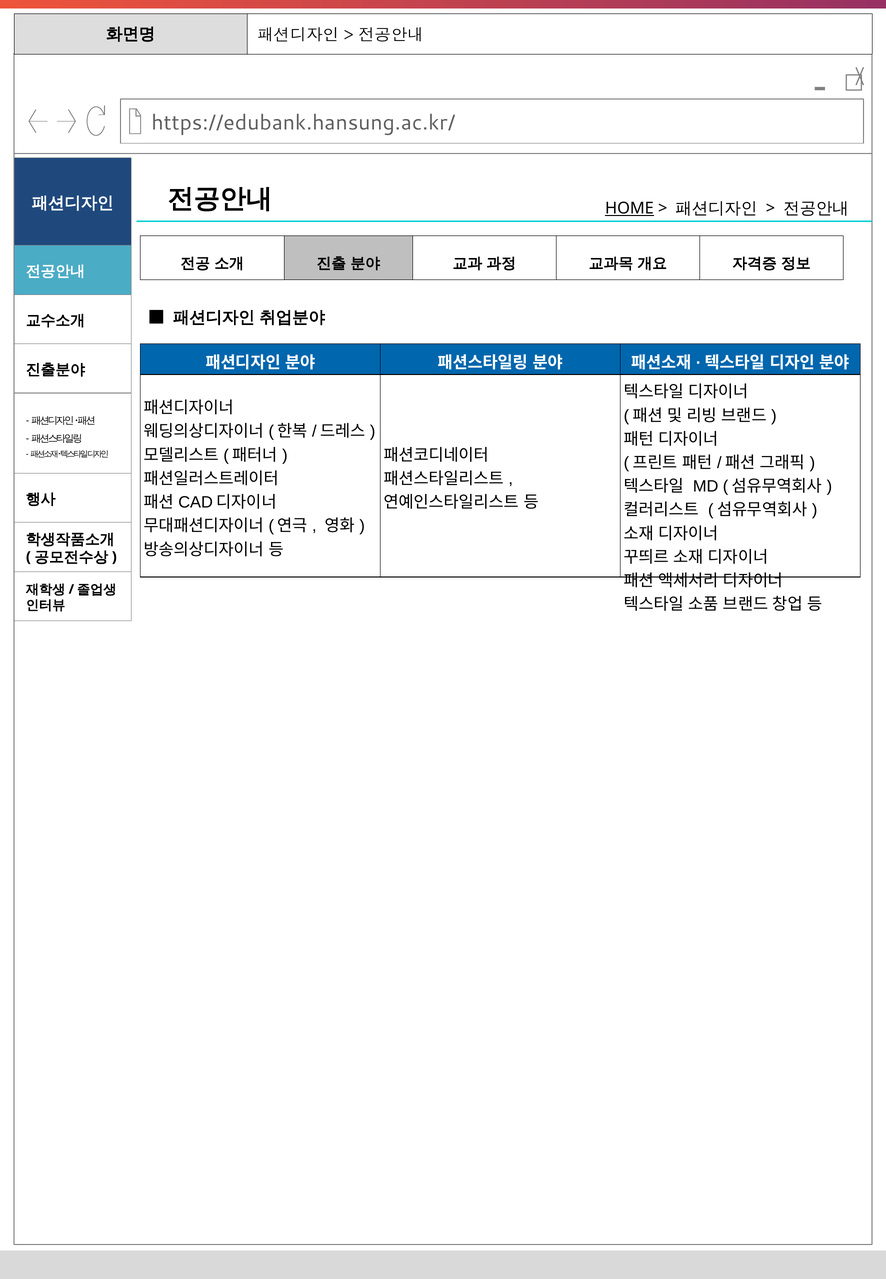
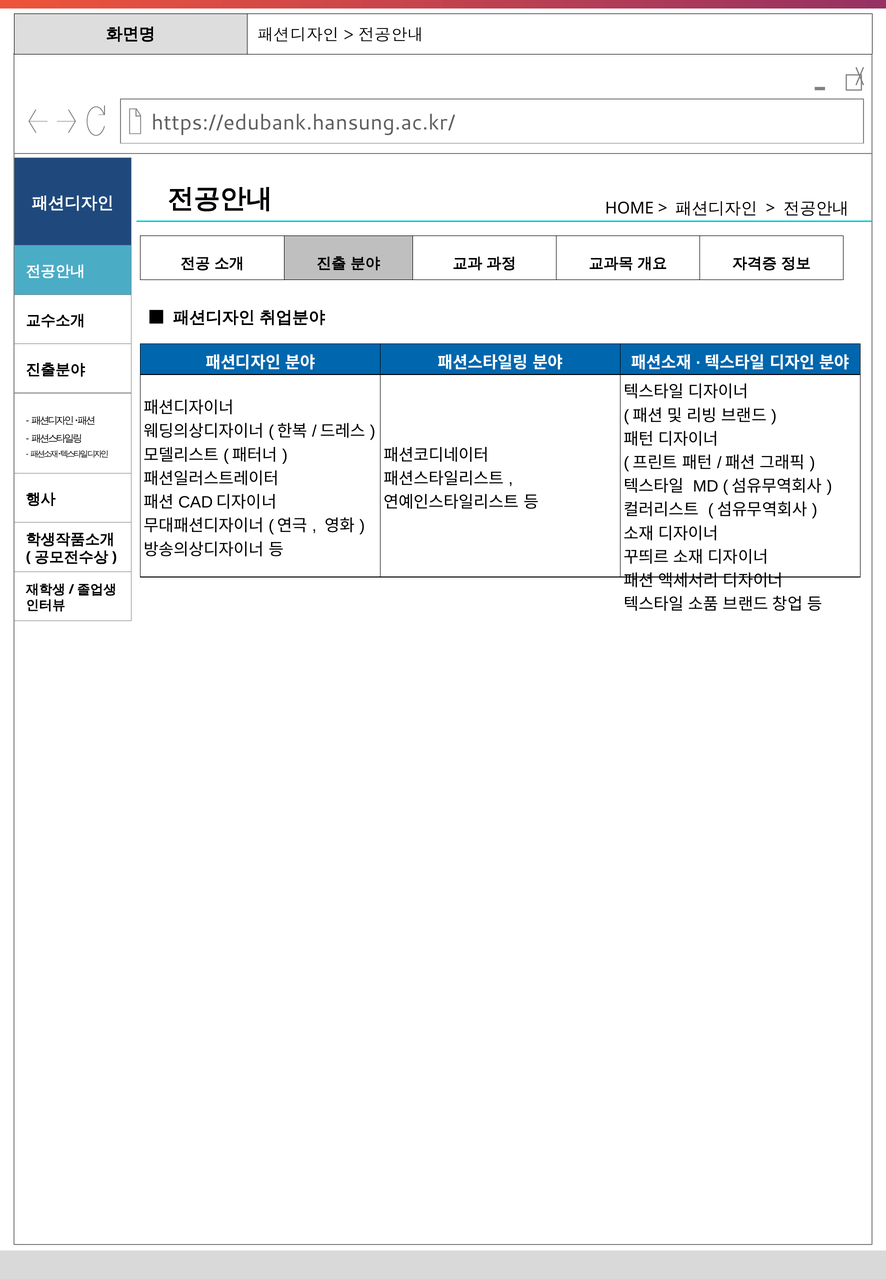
HOME underline: present -> none (629, 209)
